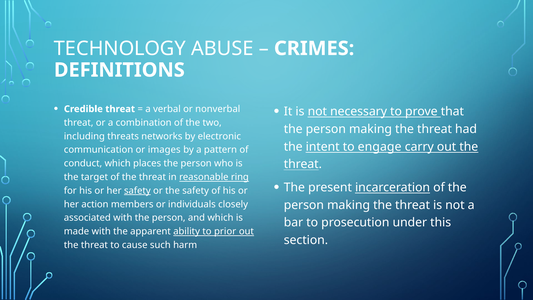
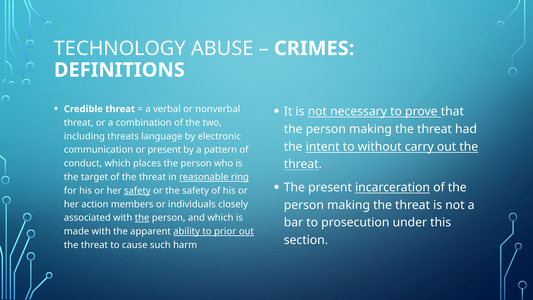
networks: networks -> language (162, 136)
engage: engage -> without (380, 147)
or images: images -> present (164, 150)
the underline: none -> present (142, 218)
